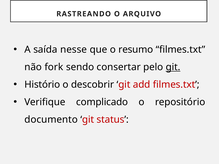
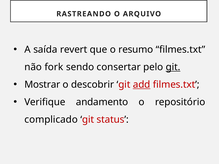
nesse: nesse -> revert (74, 50)
Histório: Histório -> Mostrar (42, 85)
add underline: none -> present (142, 85)
complicado: complicado -> andamento (102, 102)
documento: documento -> complicado (51, 120)
